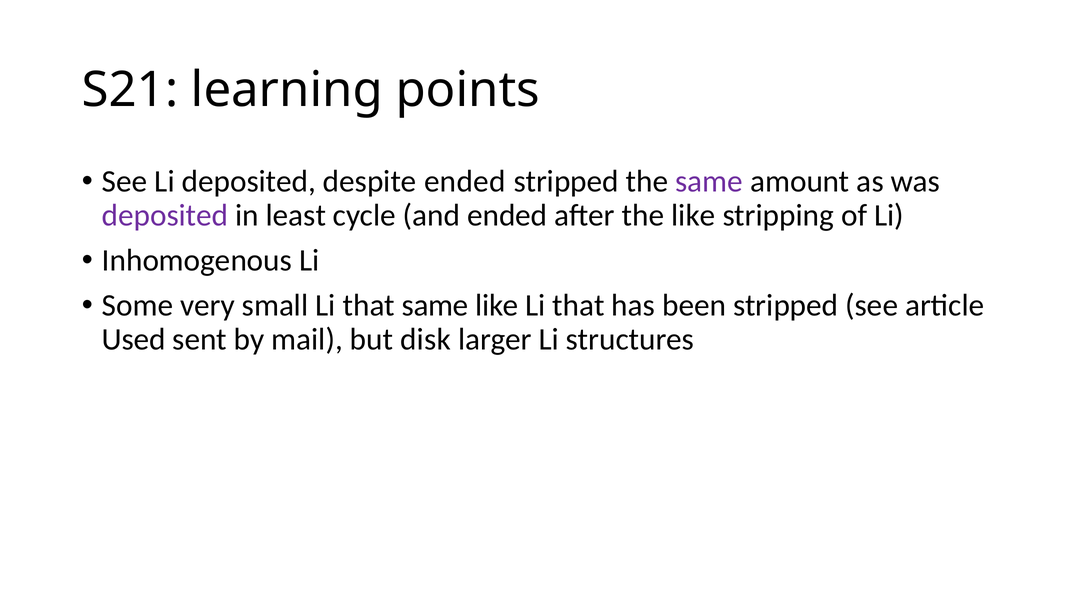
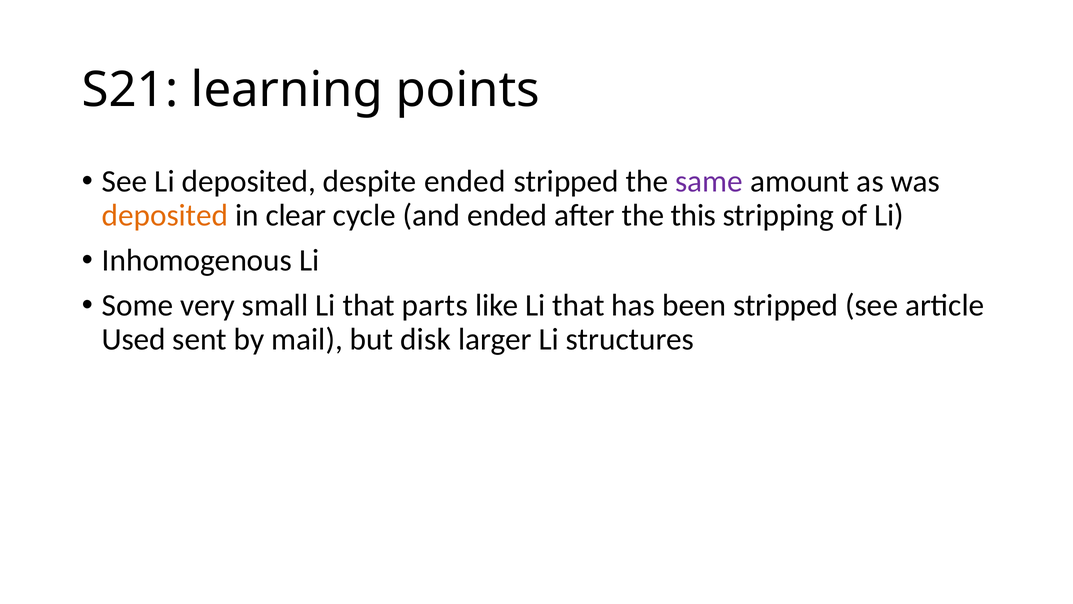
deposited colour: purple -> orange (165, 215)
least: least -> clear (296, 215)
the like: like -> this (693, 215)
that same: same -> parts (435, 305)
